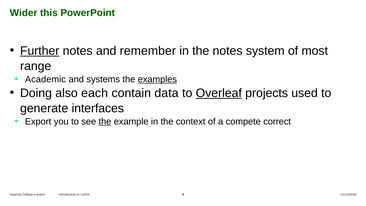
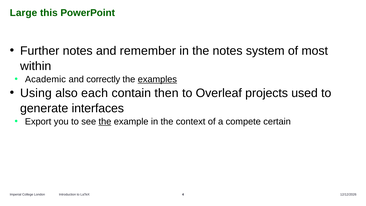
Wider: Wider -> Large (23, 13)
Further underline: present -> none (40, 51)
range: range -> within (36, 66)
systems: systems -> correctly (103, 79)
Doing: Doing -> Using (36, 93)
data: data -> then (166, 93)
Overleaf underline: present -> none (219, 93)
correct: correct -> certain (277, 122)
